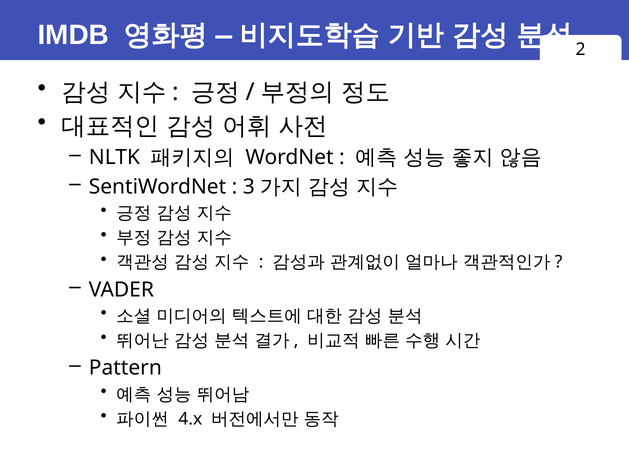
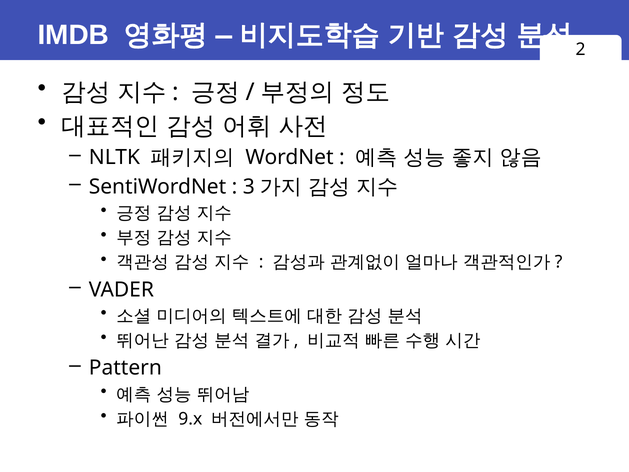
4.x: 4.x -> 9.x (190, 419)
